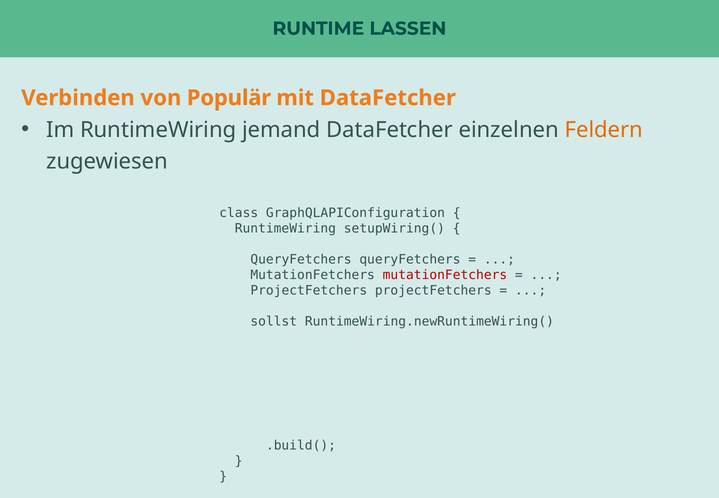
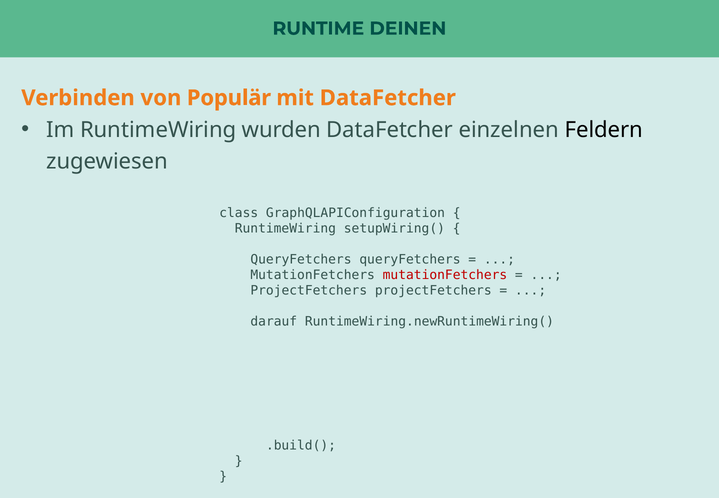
LASSEN: LASSEN -> DEINEN (408, 29)
jemand: jemand -> wurden (281, 130)
Feldern colour: orange -> black (604, 130)
sollst: sollst -> darauf (274, 321)
